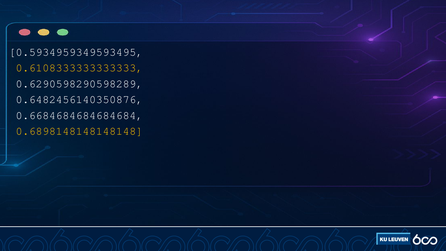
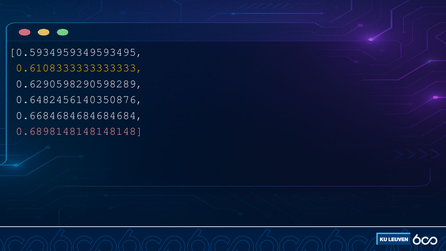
0.6898148148148148 colour: yellow -> pink (79, 131)
